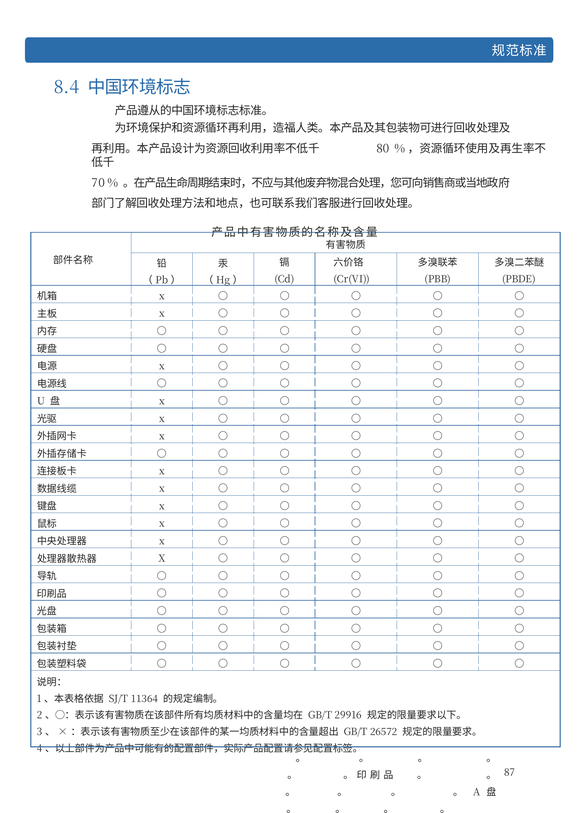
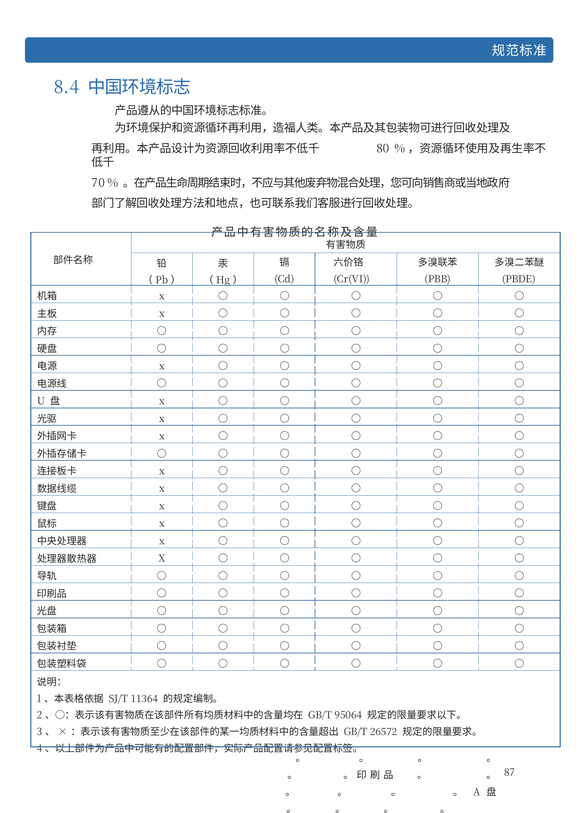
29916: 29916 -> 95064 (348, 716)
